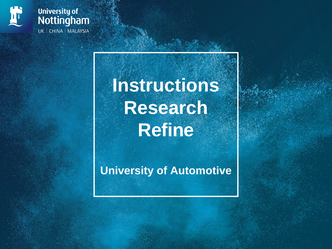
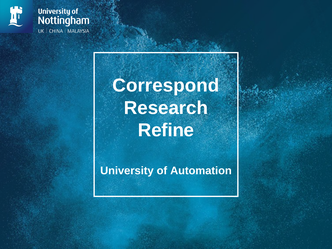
Instructions: Instructions -> Correspond (166, 86)
Automotive: Automotive -> Automation (201, 171)
